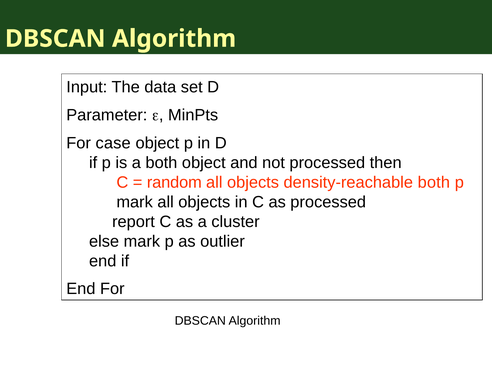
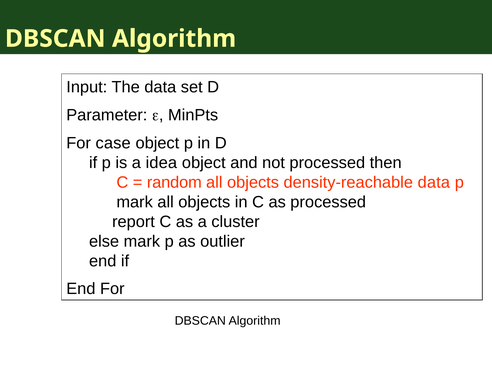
a both: both -> idea (161, 163)
density-reachable both: both -> data (434, 182)
